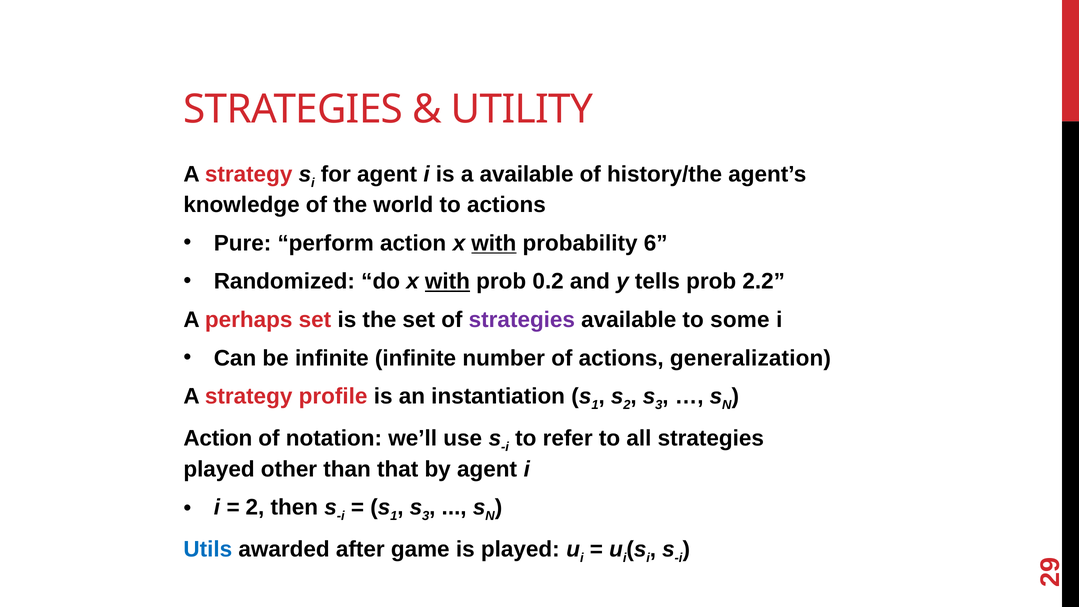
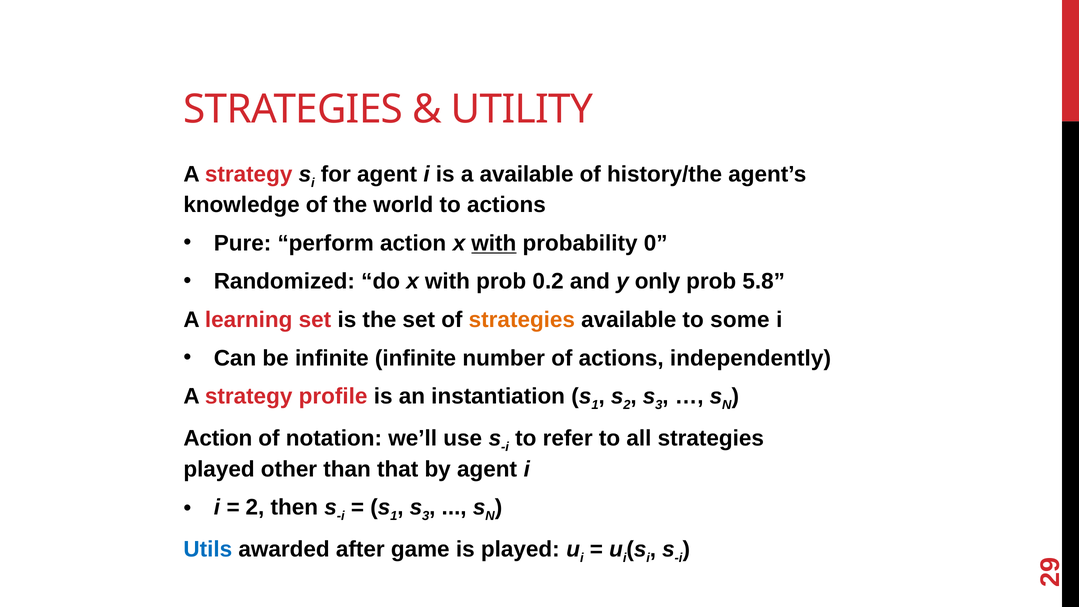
6: 6 -> 0 (656, 243)
with underline: present -> none (447, 282)
tells: tells -> only (658, 282)
2.2: 2.2 -> 5.8 (764, 282)
perhaps: perhaps -> learning (249, 320)
strategies colour: purple -> orange (522, 320)
generalization: generalization -> independently (750, 358)
